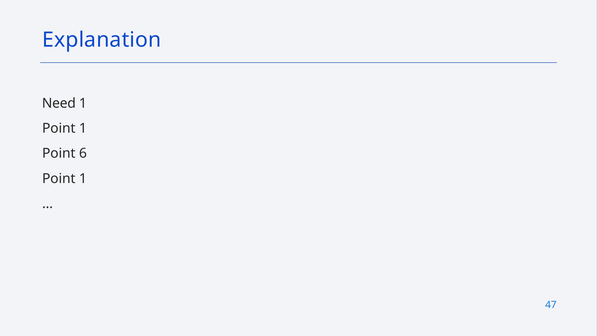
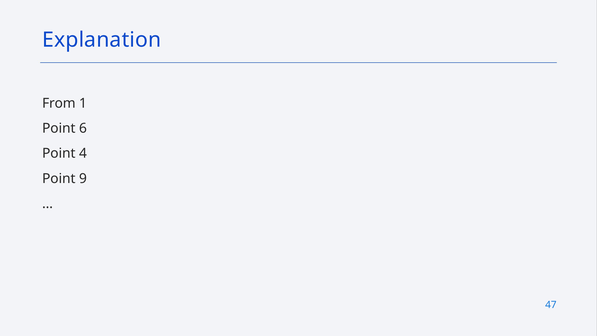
Need: Need -> From (59, 103)
1: 1 -> 6 (83, 128)
6: 6 -> 4 (83, 153)
1: 1 -> 9 (83, 178)
